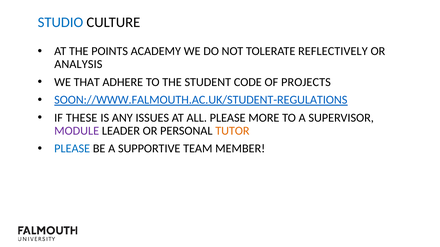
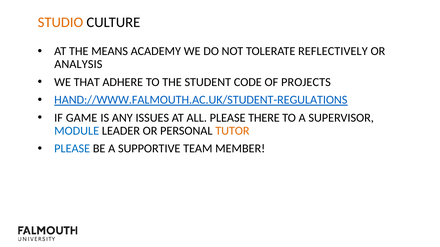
STUDIO colour: blue -> orange (60, 23)
POINTS: POINTS -> MEANS (110, 51)
SOON://WWW.FALMOUTH.AC.UK/STUDENT-REGULATIONS: SOON://WWW.FALMOUTH.AC.UK/STUDENT-REGULATIONS -> HAND://WWW.FALMOUTH.AC.UK/STUDENT-REGULATIONS (201, 100)
THESE: THESE -> GAME (82, 118)
MORE: MORE -> THERE (264, 118)
MODULE colour: purple -> blue (77, 131)
